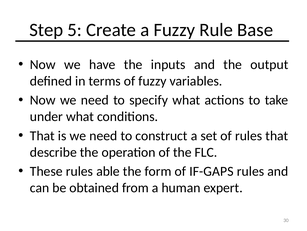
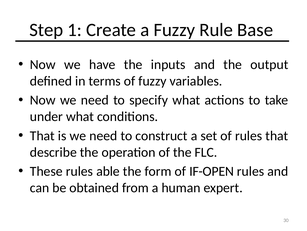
5: 5 -> 1 (75, 30)
IF-GAPS: IF-GAPS -> IF-OPEN (212, 171)
